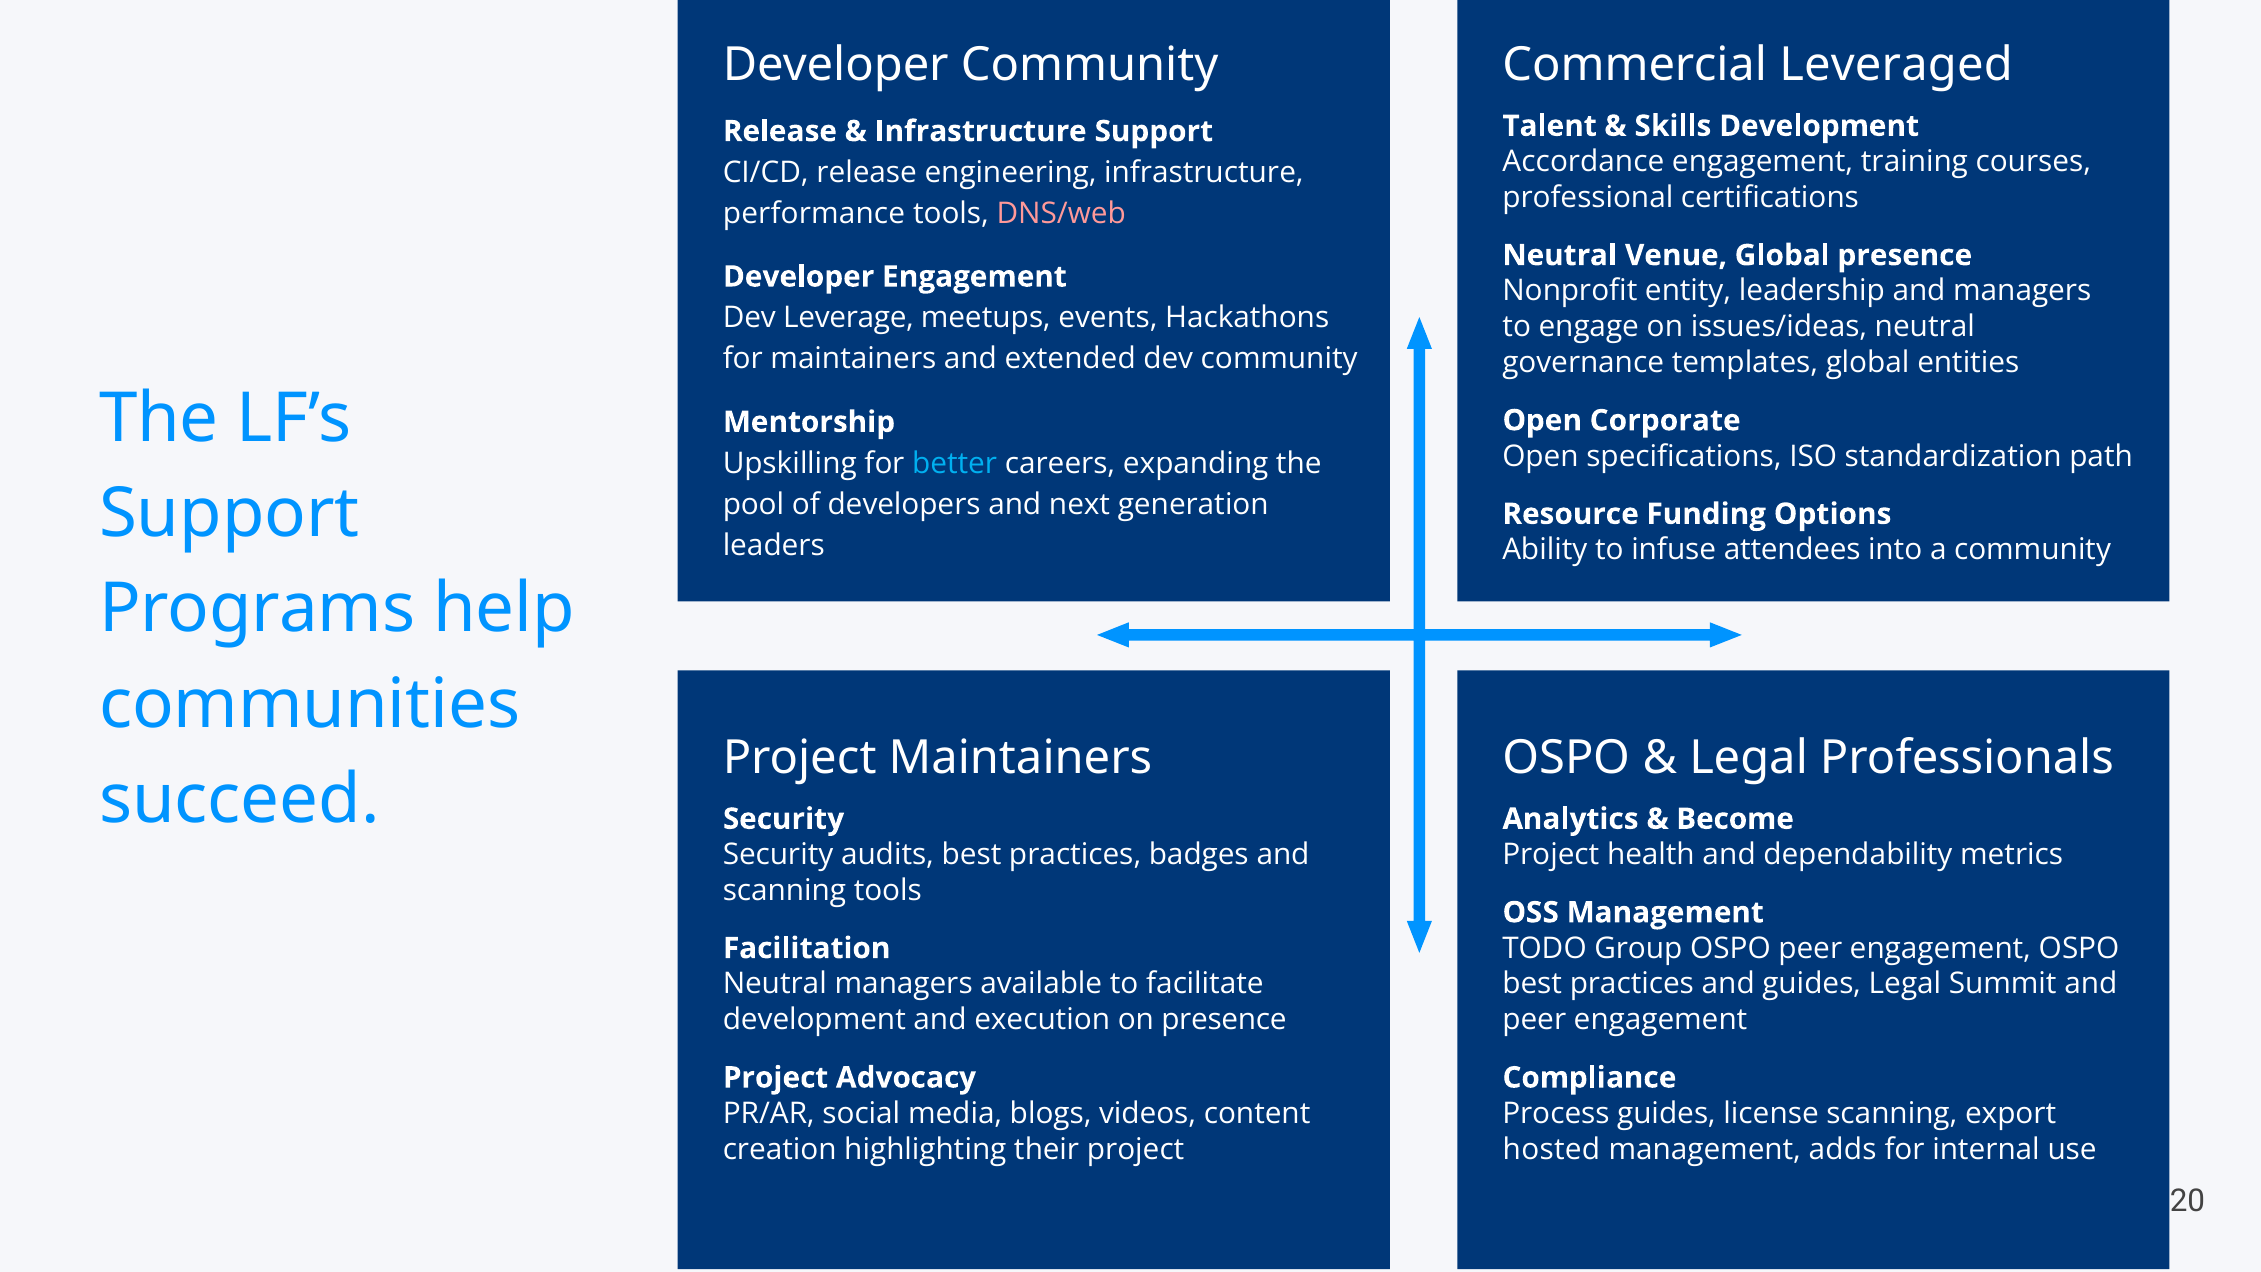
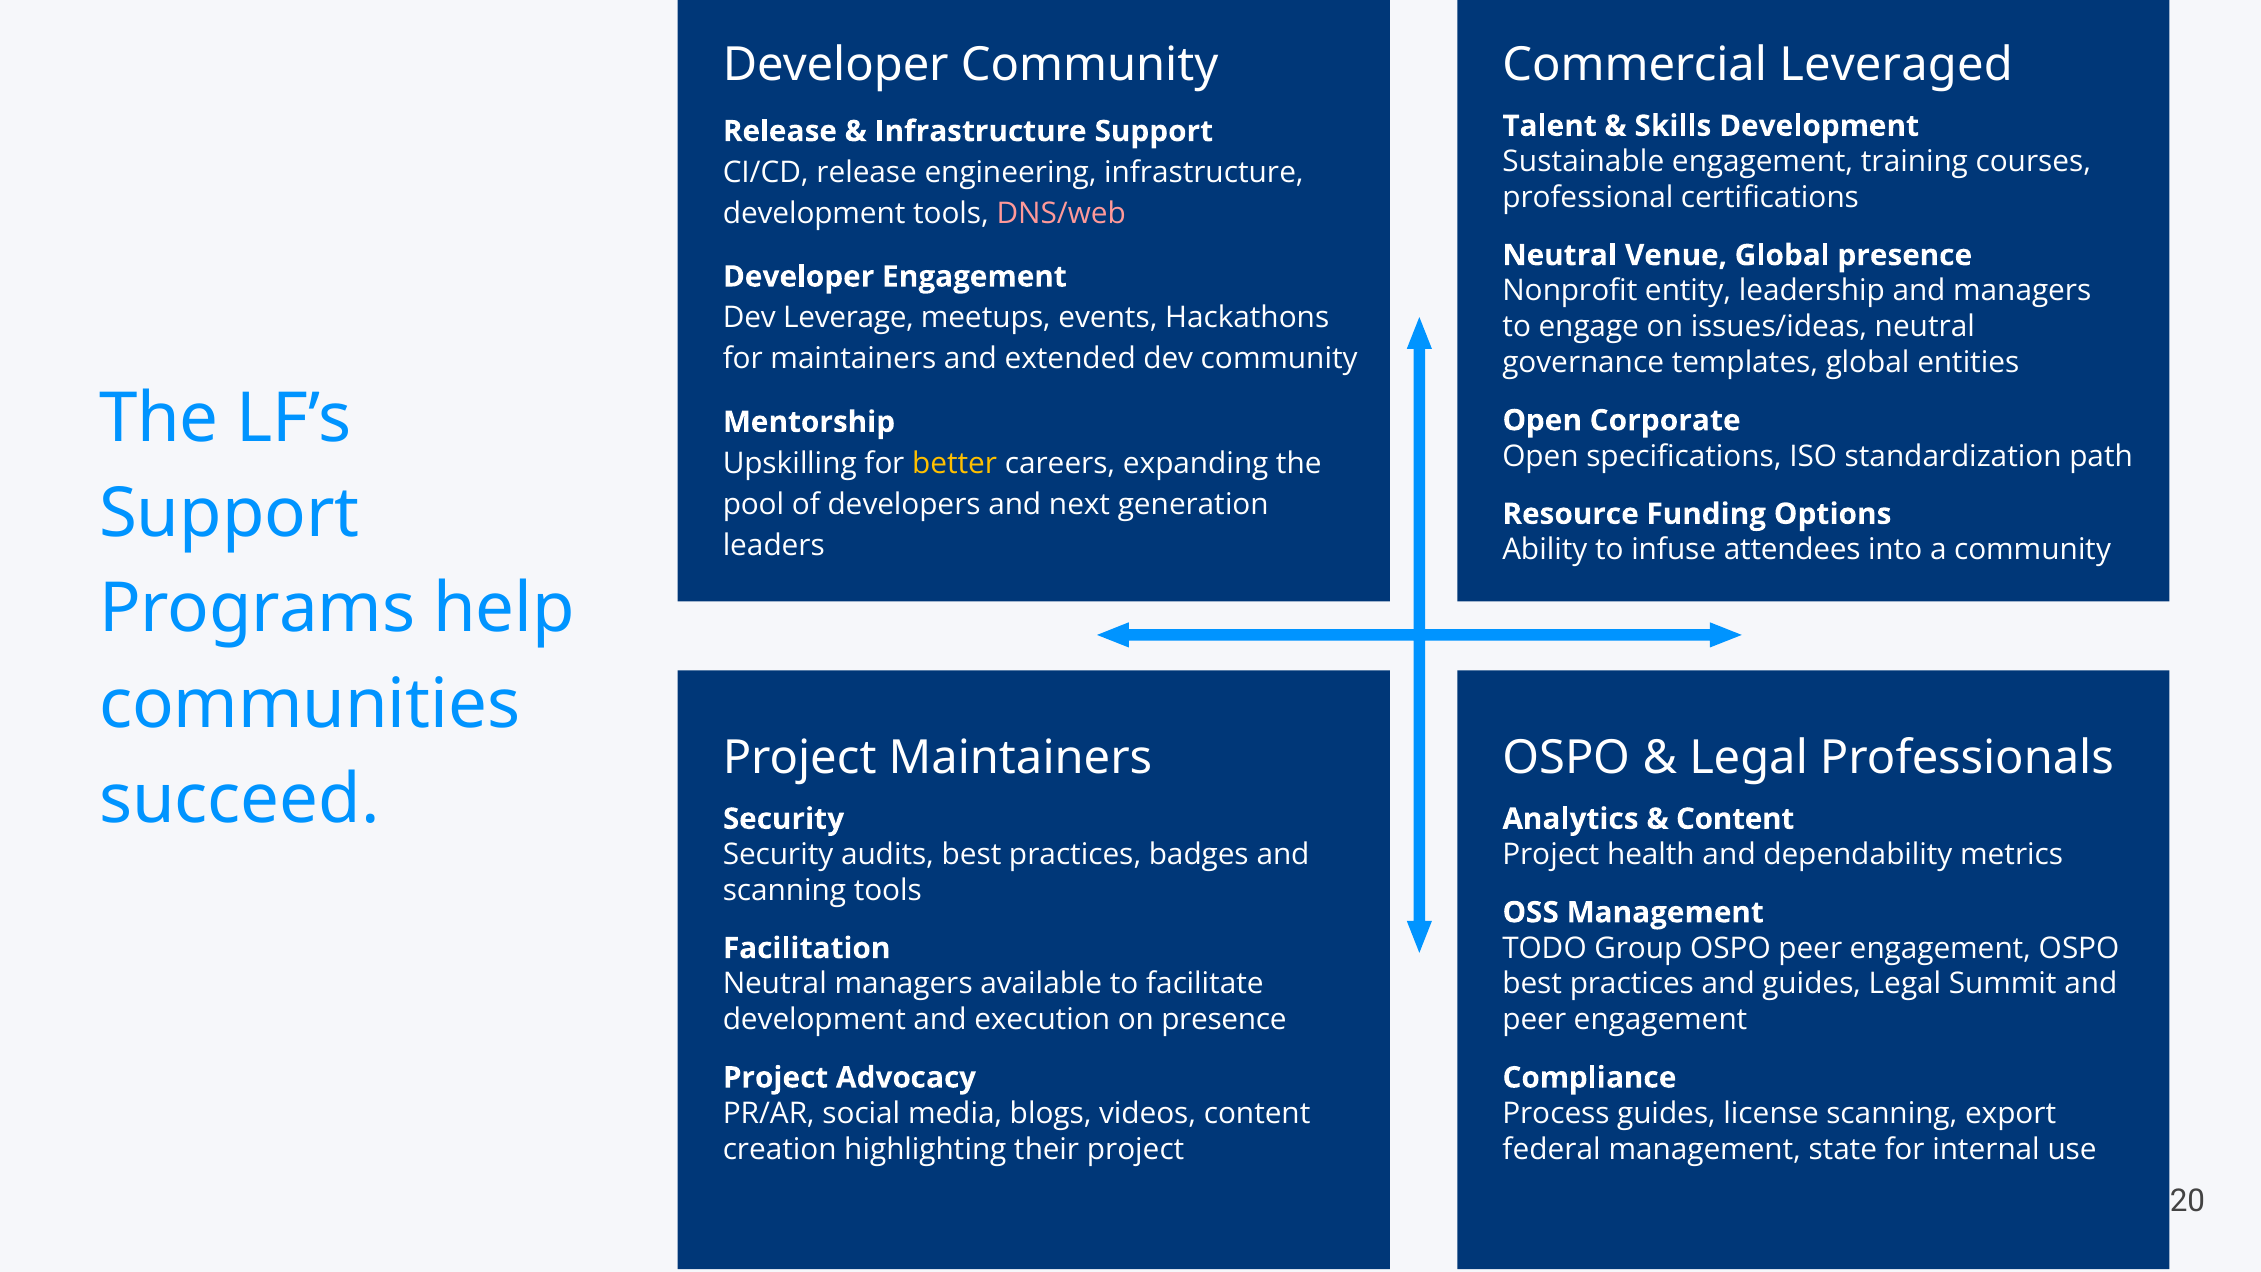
Accordance: Accordance -> Sustainable (1583, 162)
performance: performance -> development (814, 214)
better colour: light blue -> yellow (955, 463)
Become: Become -> Content (1735, 819)
hosted: hosted -> federal (1552, 1149)
adds: adds -> state (1843, 1149)
